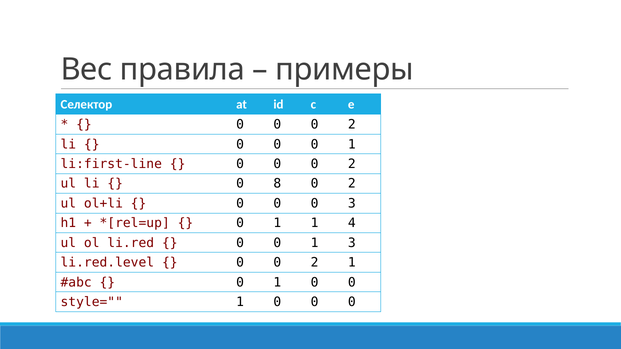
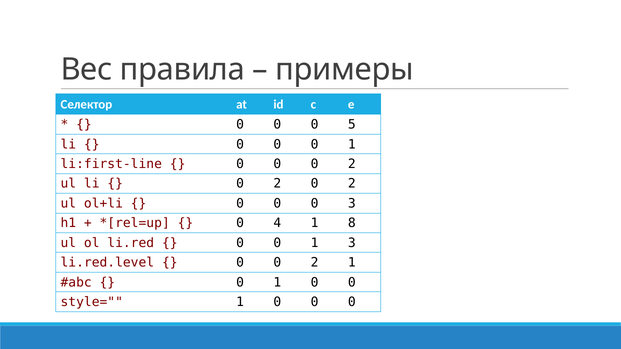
2: 2 -> 5 (352, 125)
8: 8 -> 2 (277, 184)
1: 1 -> 4 (277, 223)
4: 4 -> 8 (352, 223)
